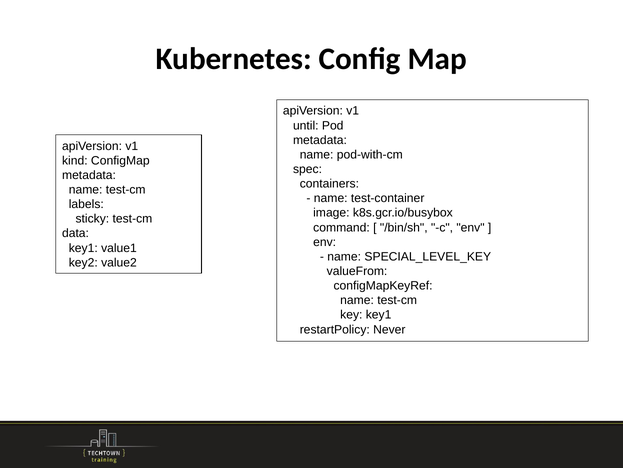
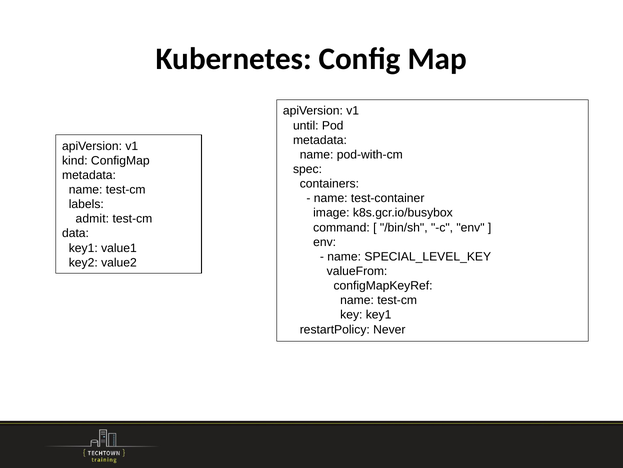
sticky: sticky -> admit (92, 219)
